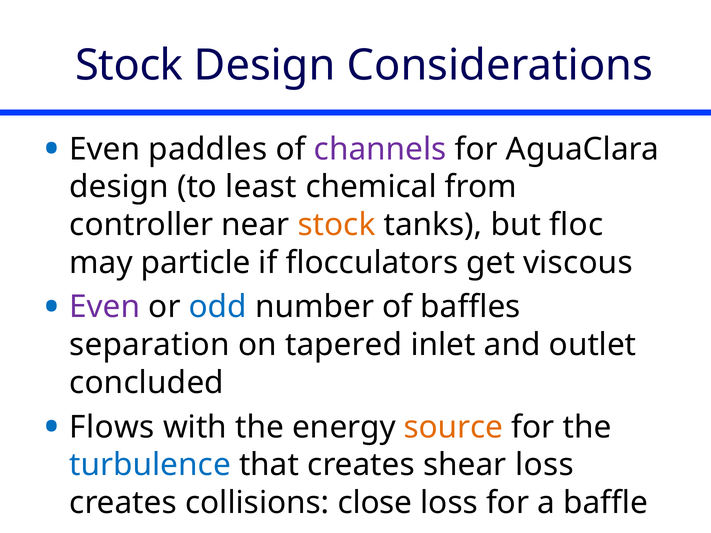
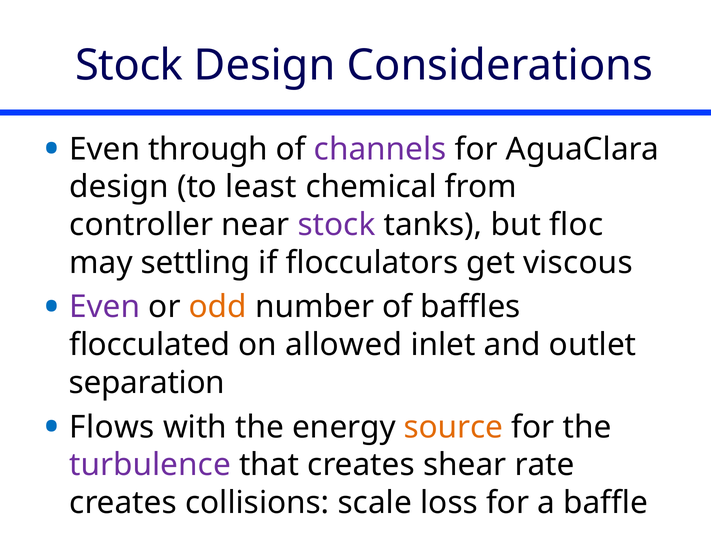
paddles: paddles -> through (208, 149)
stock colour: orange -> purple (337, 225)
particle: particle -> settling (196, 263)
odd colour: blue -> orange (218, 307)
separation: separation -> flocculated (150, 345)
tapered: tapered -> allowed (344, 345)
concluded: concluded -> separation (147, 383)
turbulence colour: blue -> purple (150, 465)
shear loss: loss -> rate (545, 465)
close: close -> scale (375, 503)
